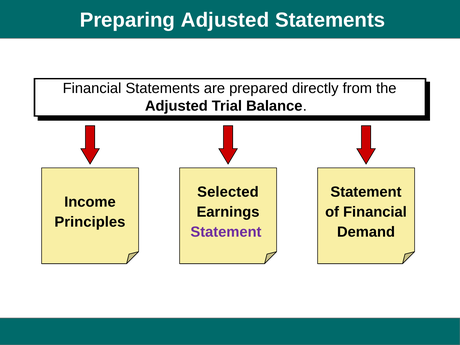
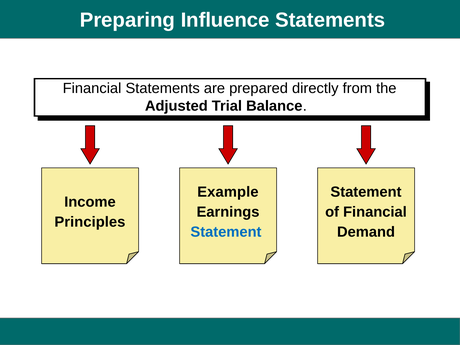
Preparing Adjusted: Adjusted -> Influence (225, 20)
Selected: Selected -> Example (228, 192)
Statement colour: purple -> blue (226, 232)
